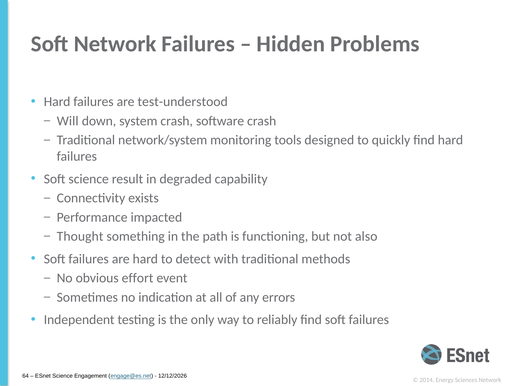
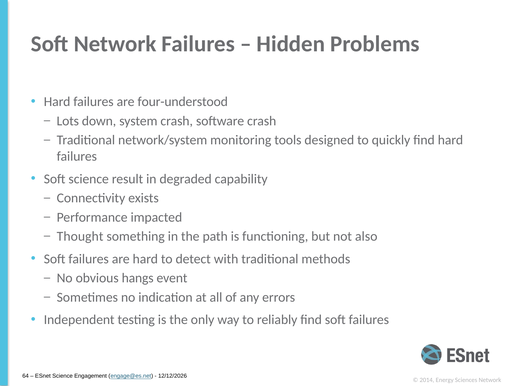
test-understood: test-understood -> four-understood (183, 102)
Will: Will -> Lots (68, 121)
effort: effort -> hangs (138, 278)
